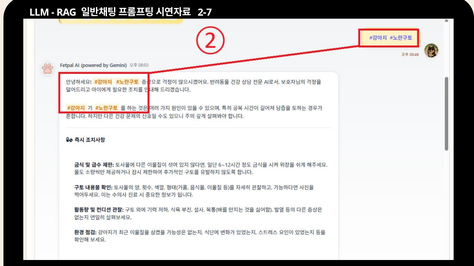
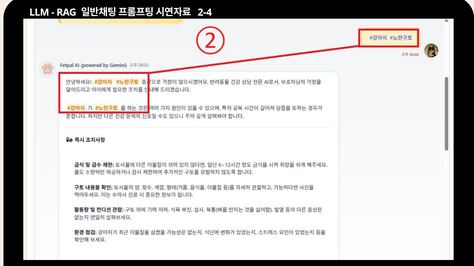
2-7: 2-7 -> 2-4 (205, 12)
